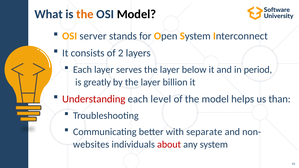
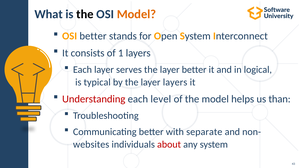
the colour: orange -> black (85, 14)
Model colour: black -> orange (136, 14)
OSI server: server -> better (93, 36)
2: 2 -> 1 (121, 53)
layer below: below -> better (194, 70)
period: period -> logical (258, 70)
greatly: greatly -> typical (97, 82)
layer billion: billion -> layers (175, 82)
